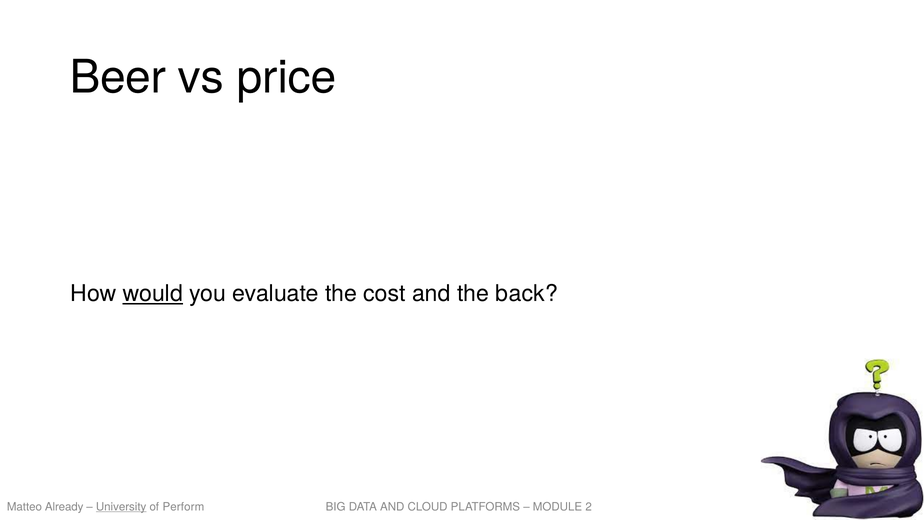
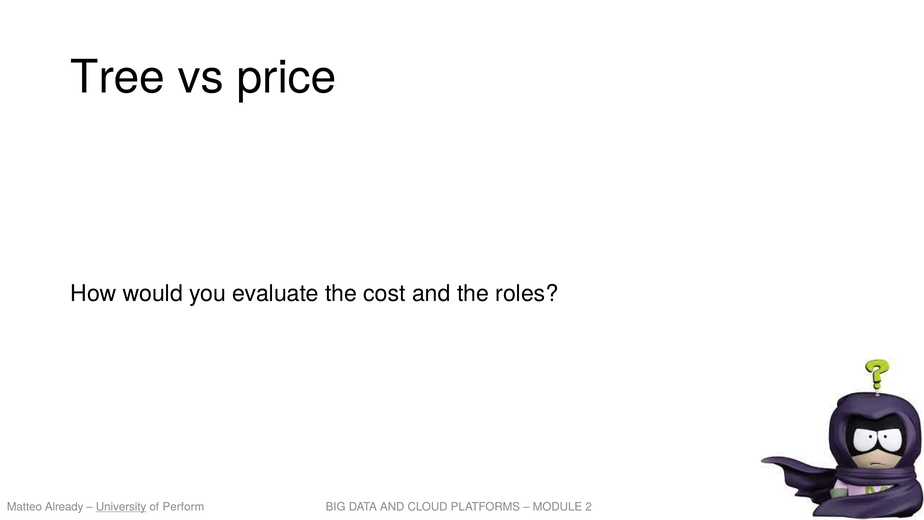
Beer: Beer -> Tree (118, 78)
would underline: present -> none (153, 294)
back: back -> roles (527, 294)
